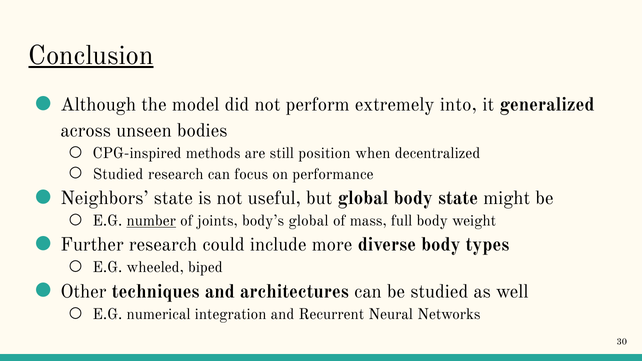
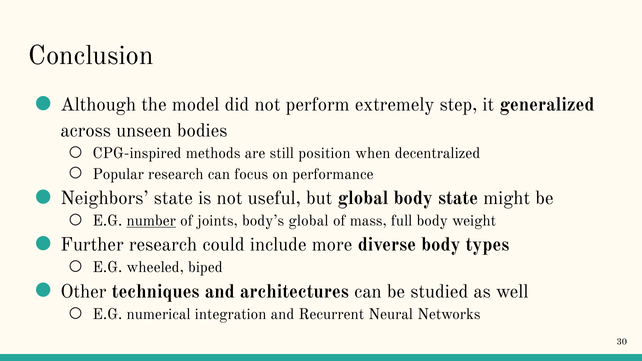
Conclusion underline: present -> none (91, 56)
into: into -> step (459, 105)
Studied: Studied -> Popular (118, 174)
